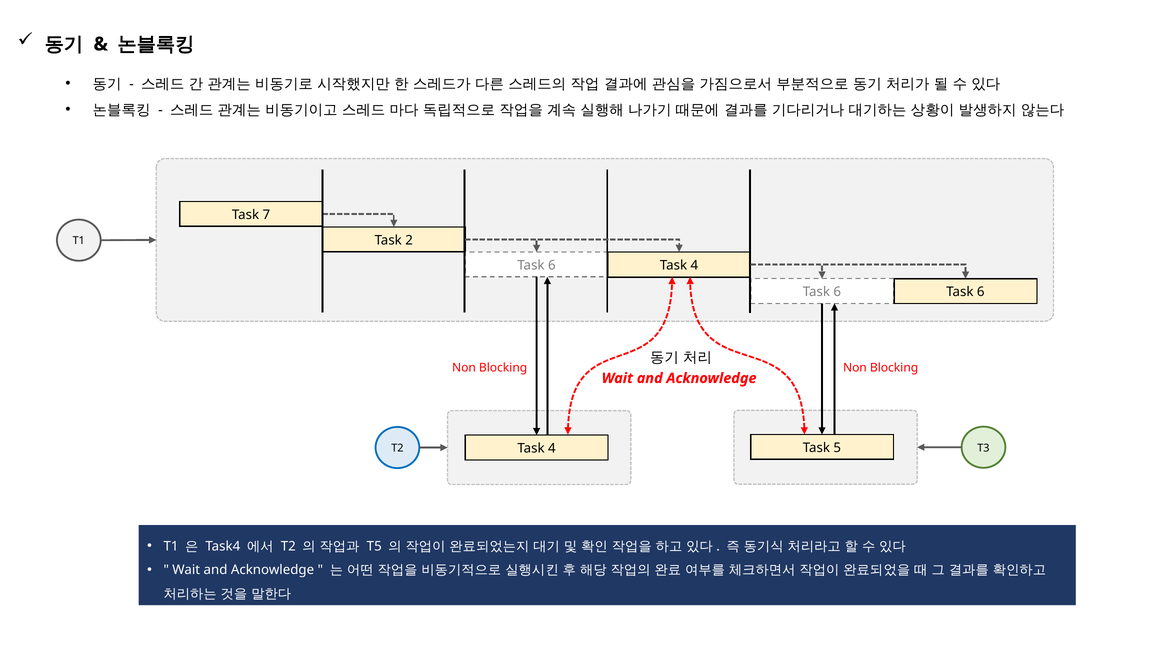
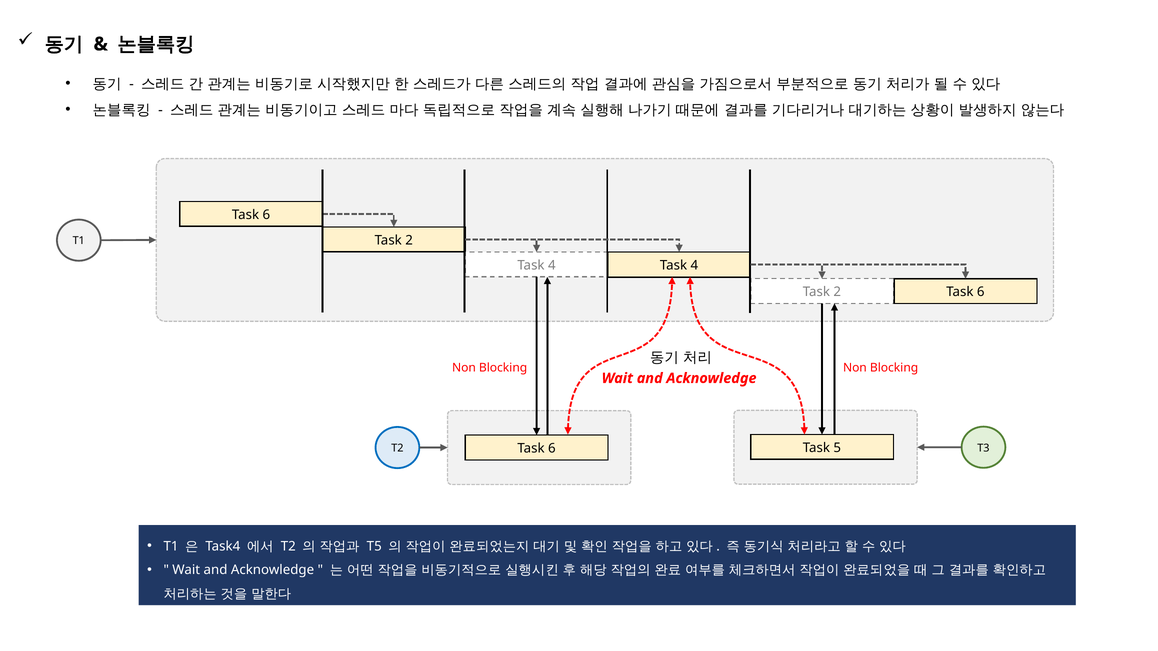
7: 7 -> 6 (266, 215)
6: 6 -> 4 (552, 266)
6: 6 -> 2 (837, 292)
4: 4 -> 6 (552, 449)
